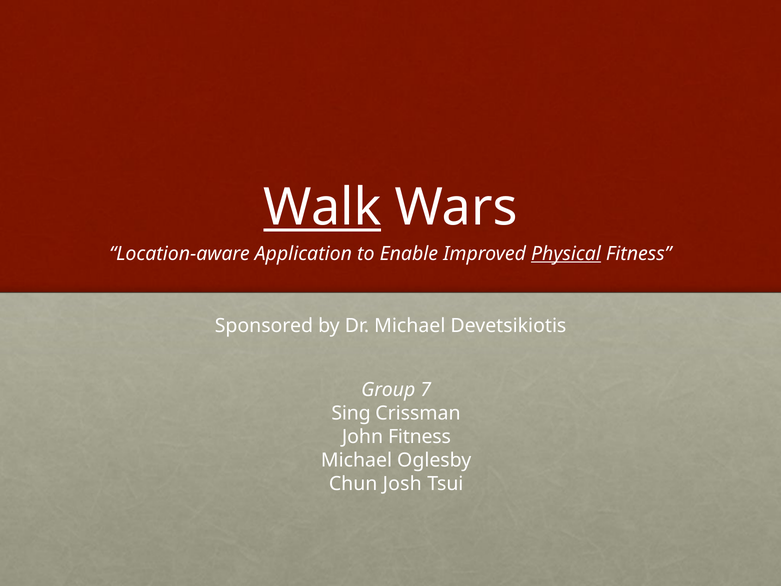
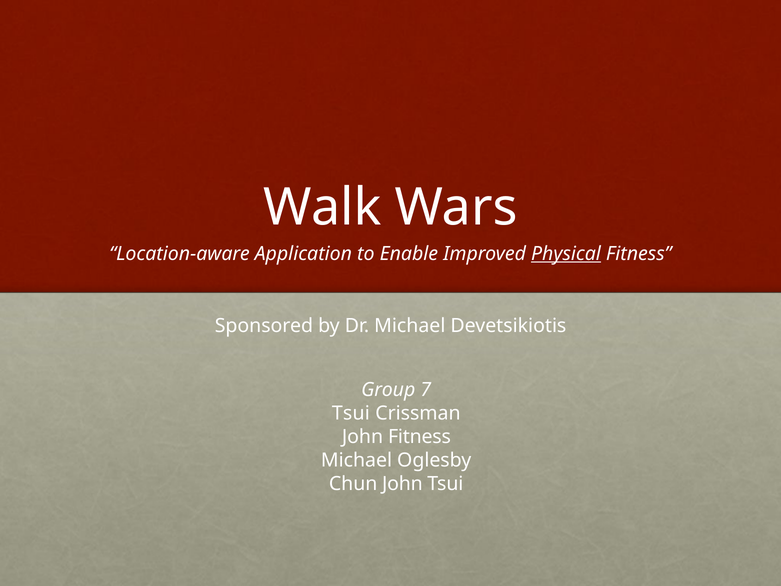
Walk underline: present -> none (322, 208)
Sing: Sing -> Tsui (351, 413)
Chun Josh: Josh -> John (402, 484)
